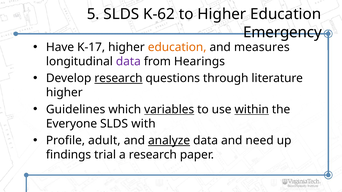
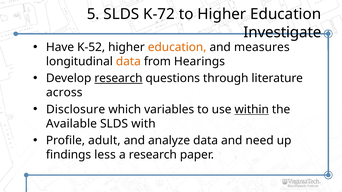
K-62: K-62 -> K-72 (159, 14)
Emergency: Emergency -> Investigate (282, 32)
K-17: K-17 -> K-52 (91, 47)
data colour: purple -> orange (128, 62)
higher: higher -> across (64, 93)
Guidelines: Guidelines -> Disclosure (76, 110)
variables underline: present -> none (169, 110)
Everyone: Everyone -> Available (71, 124)
analyze underline: present -> none (169, 141)
trial: trial -> less (105, 155)
